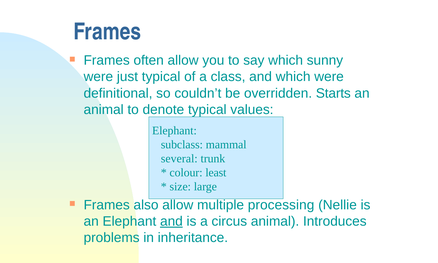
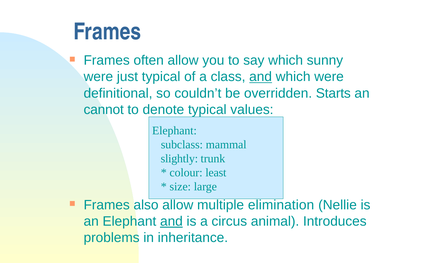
and underline: none -> present (261, 77)
animal: animal -> cannot (104, 109)
several: several -> slightly (179, 158)
processing: processing -> elimination (281, 205)
